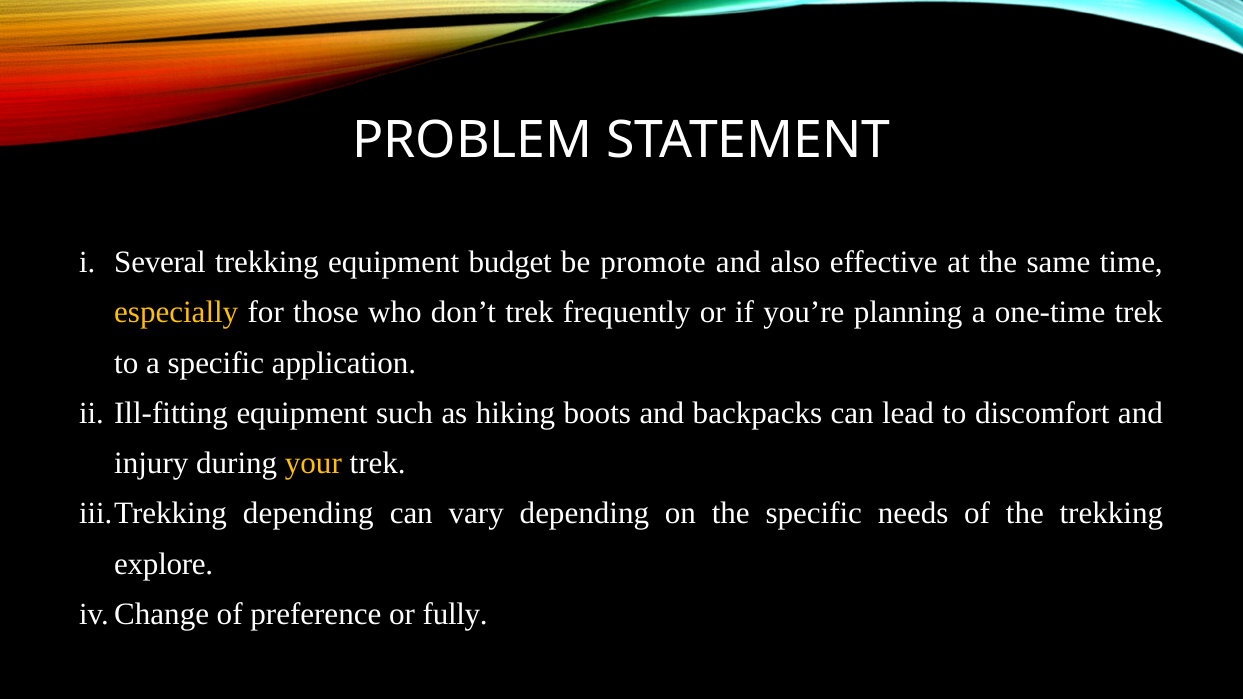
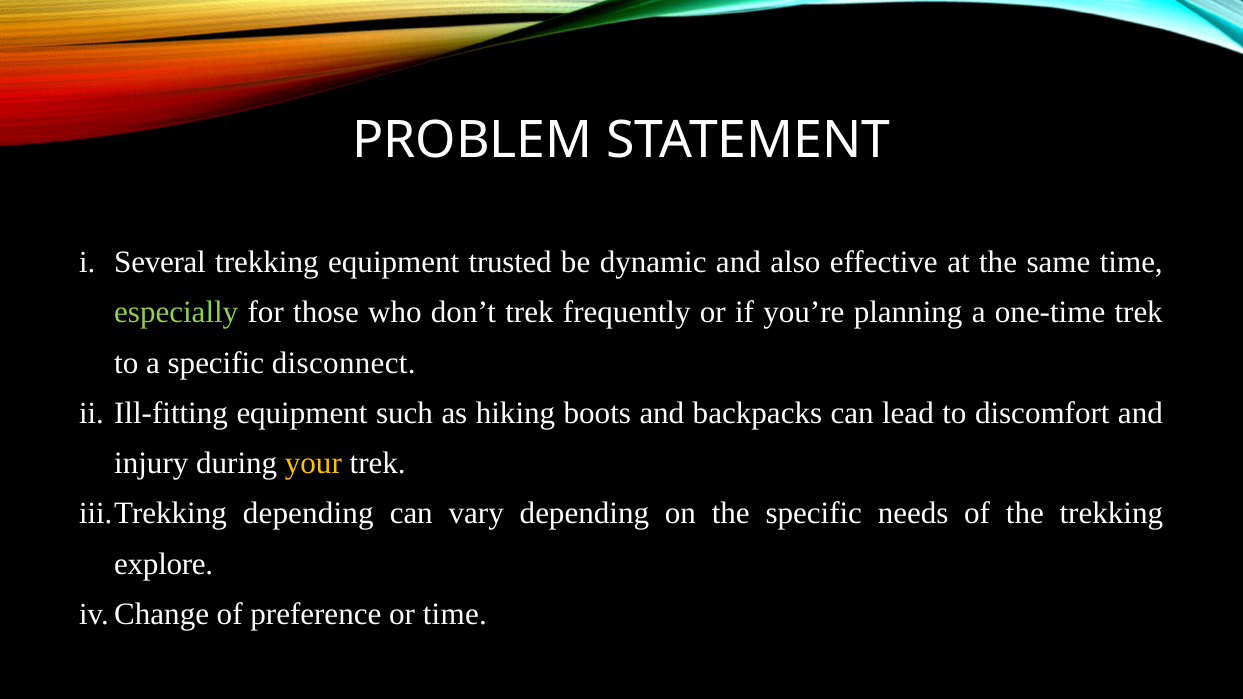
budget: budget -> trusted (510, 262)
promote: promote -> dynamic (653, 262)
especially colour: yellow -> light green (176, 313)
application: application -> disconnect (344, 363)
or fully: fully -> time (455, 614)
